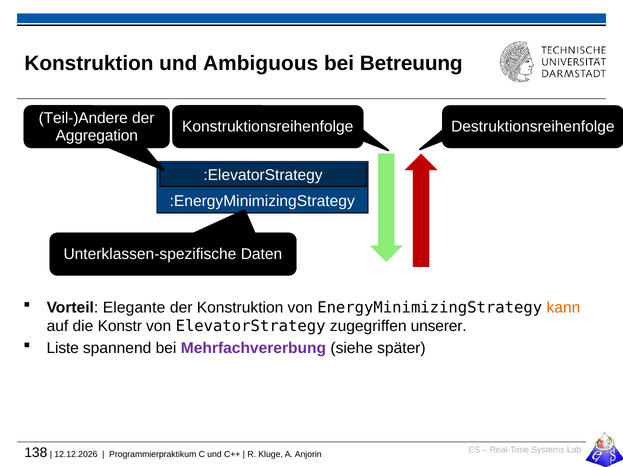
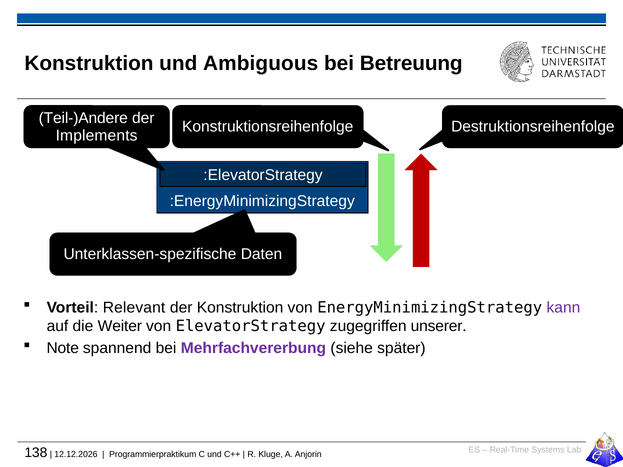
Aggregation: Aggregation -> Implements (97, 135)
Elegante: Elegante -> Relevant (134, 308)
kann colour: orange -> purple (563, 308)
Konstr: Konstr -> Weiter (120, 326)
Liste: Liste -> Note (63, 348)
